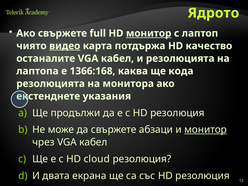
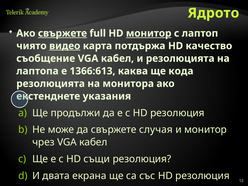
свържете underline: none -> present (62, 33)
останалите: останалите -> съобщение (46, 58)
1366:168: 1366:168 -> 1366:613 (92, 71)
абзаци: абзаци -> случая (156, 130)
монитор underline: present -> none (206, 130)
cloud: cloud -> същи (97, 159)
